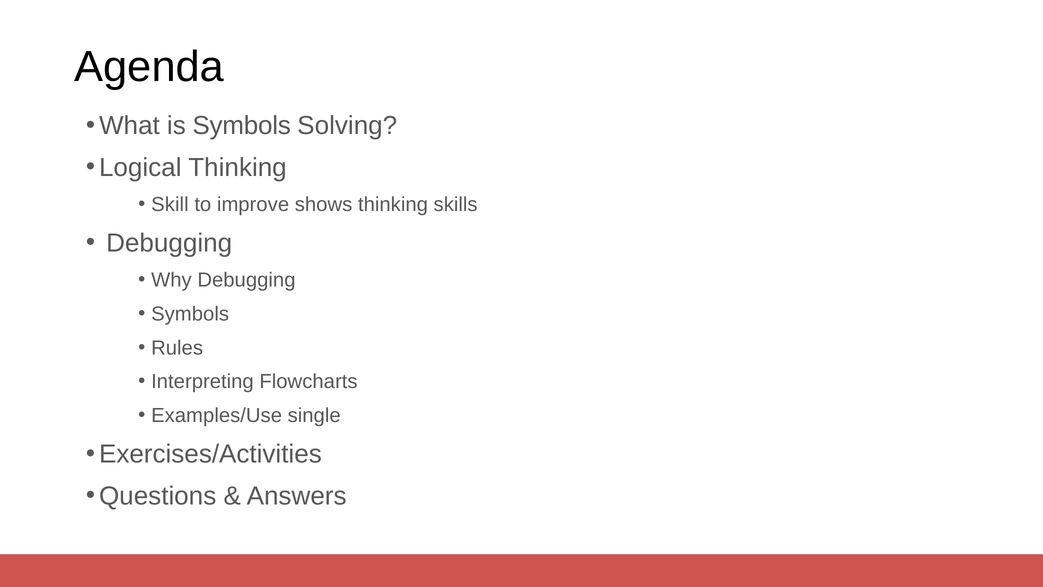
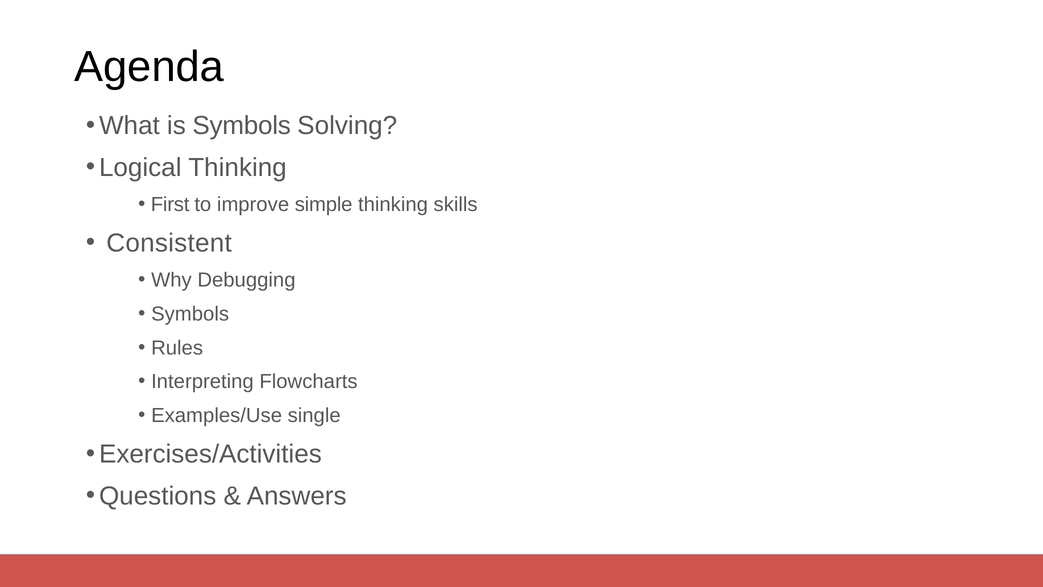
Skill: Skill -> First (170, 204)
shows: shows -> simple (324, 204)
Debugging: Debugging -> Consistent (169, 243)
